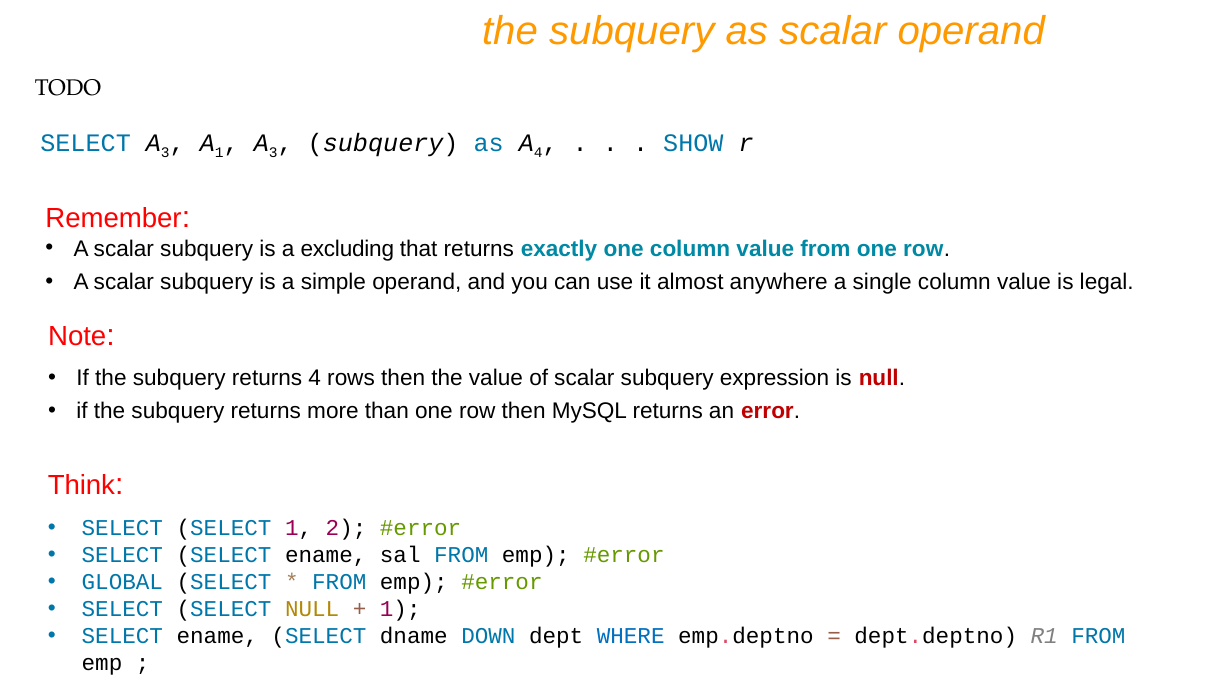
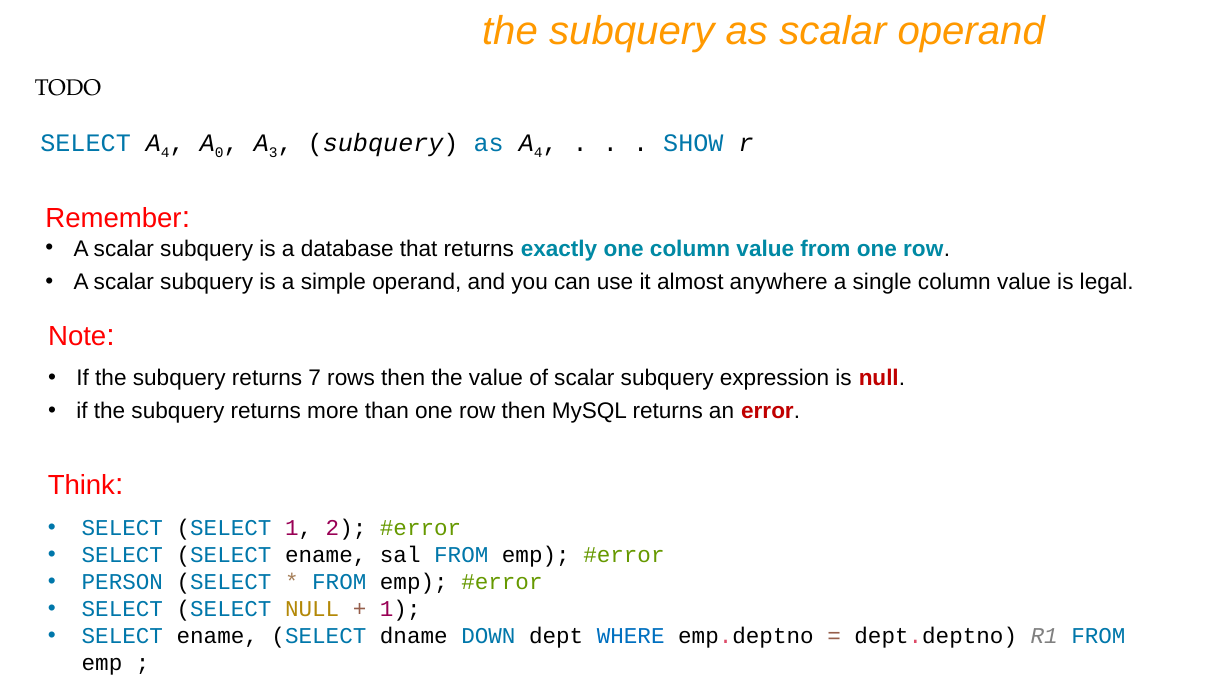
SELECT A 3: 3 -> 4 (165, 153)
A 1: 1 -> 0 (219, 153)
excluding: excluding -> database (347, 249)
returns 4: 4 -> 7 (315, 378)
GLOBAL: GLOBAL -> PERSON (122, 582)
